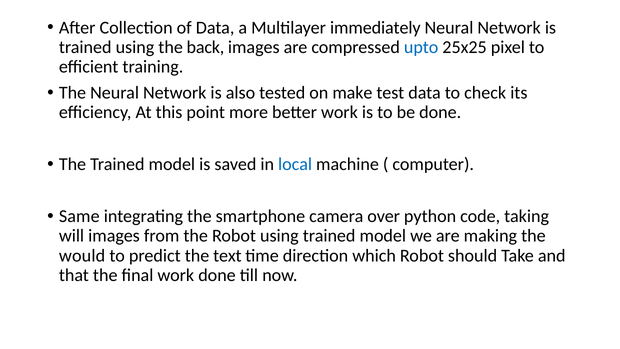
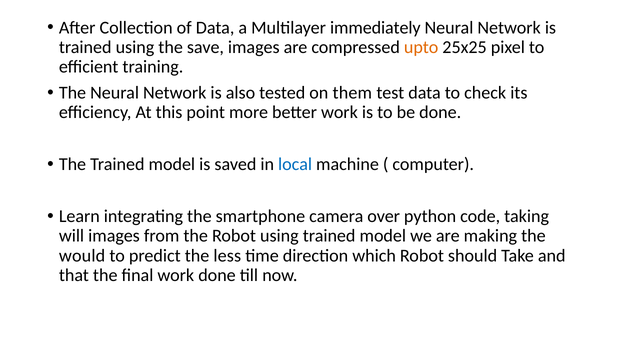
back: back -> save (205, 47)
upto colour: blue -> orange (421, 47)
make: make -> them (352, 93)
Same: Same -> Learn (79, 216)
text: text -> less (227, 255)
